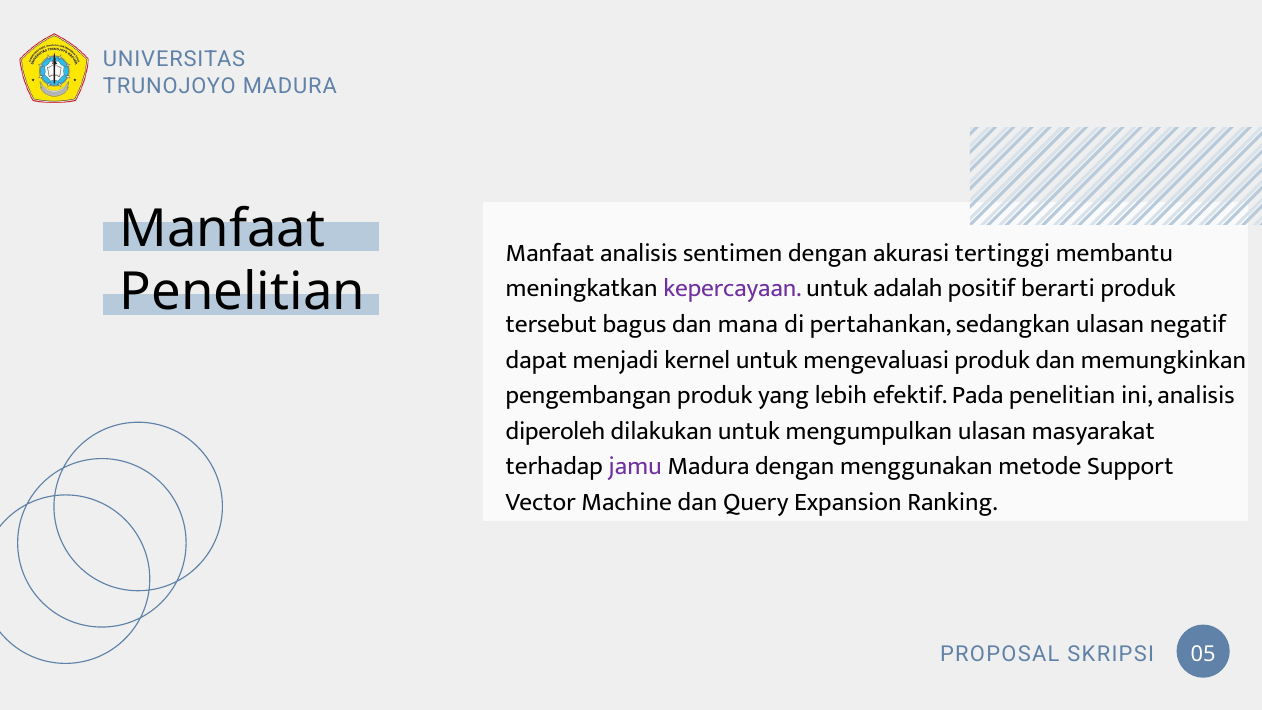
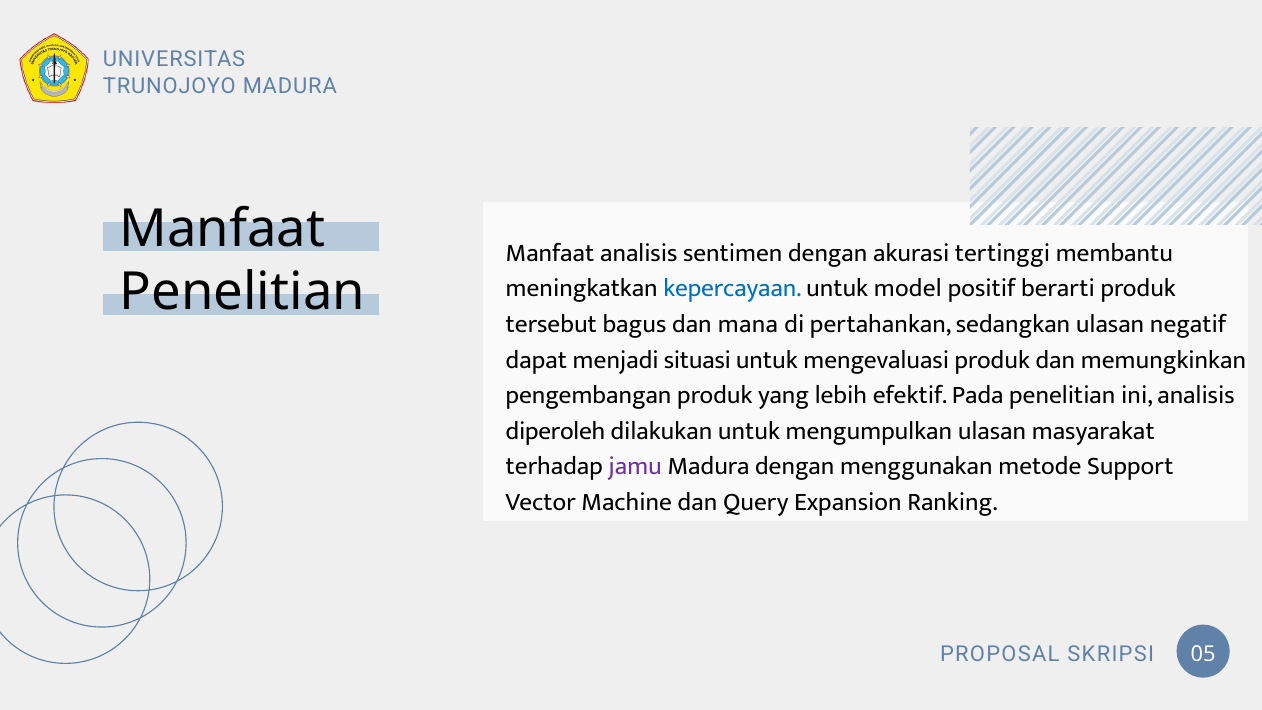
kepercayaan colour: purple -> blue (733, 289)
adalah: adalah -> model (908, 289)
kernel: kernel -> situasi (697, 360)
